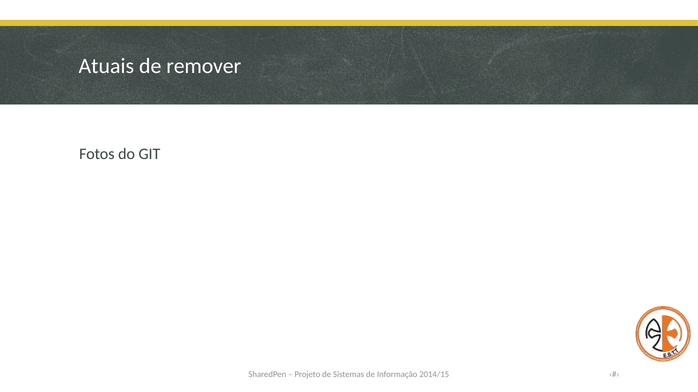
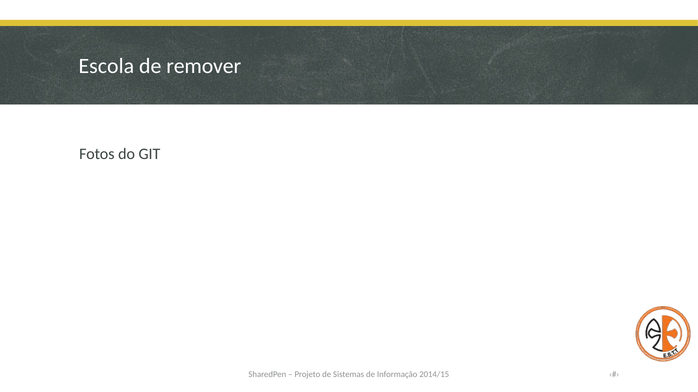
Atuais: Atuais -> Escola (106, 66)
